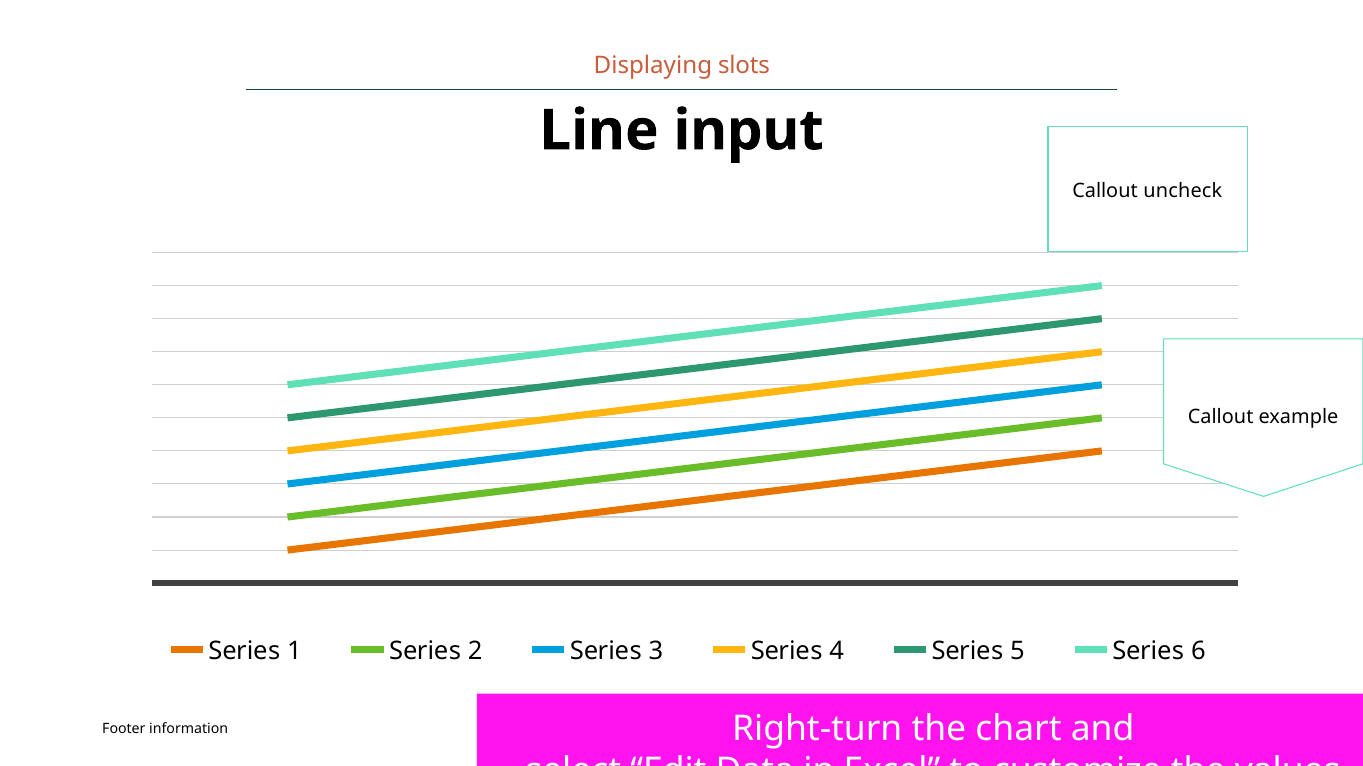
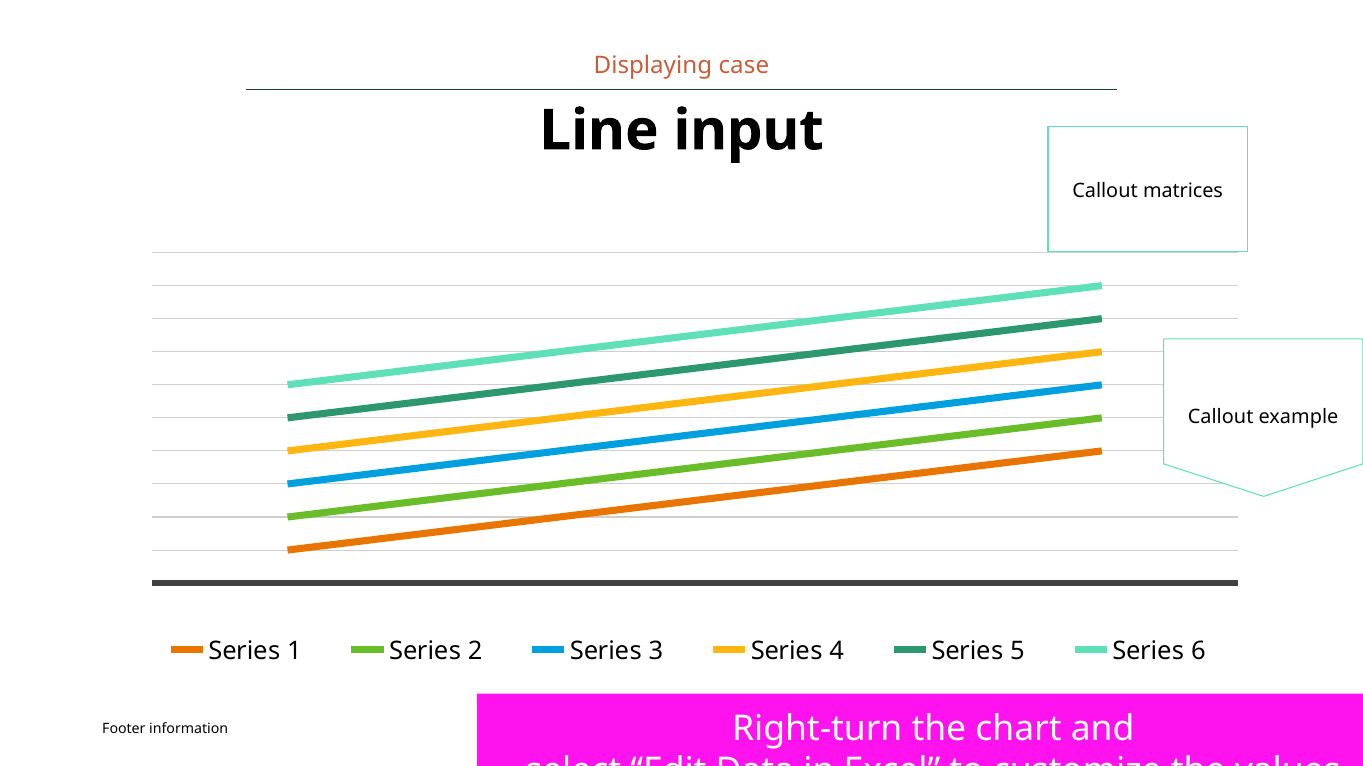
slots: slots -> case (744, 66)
uncheck: uncheck -> matrices (1183, 191)
